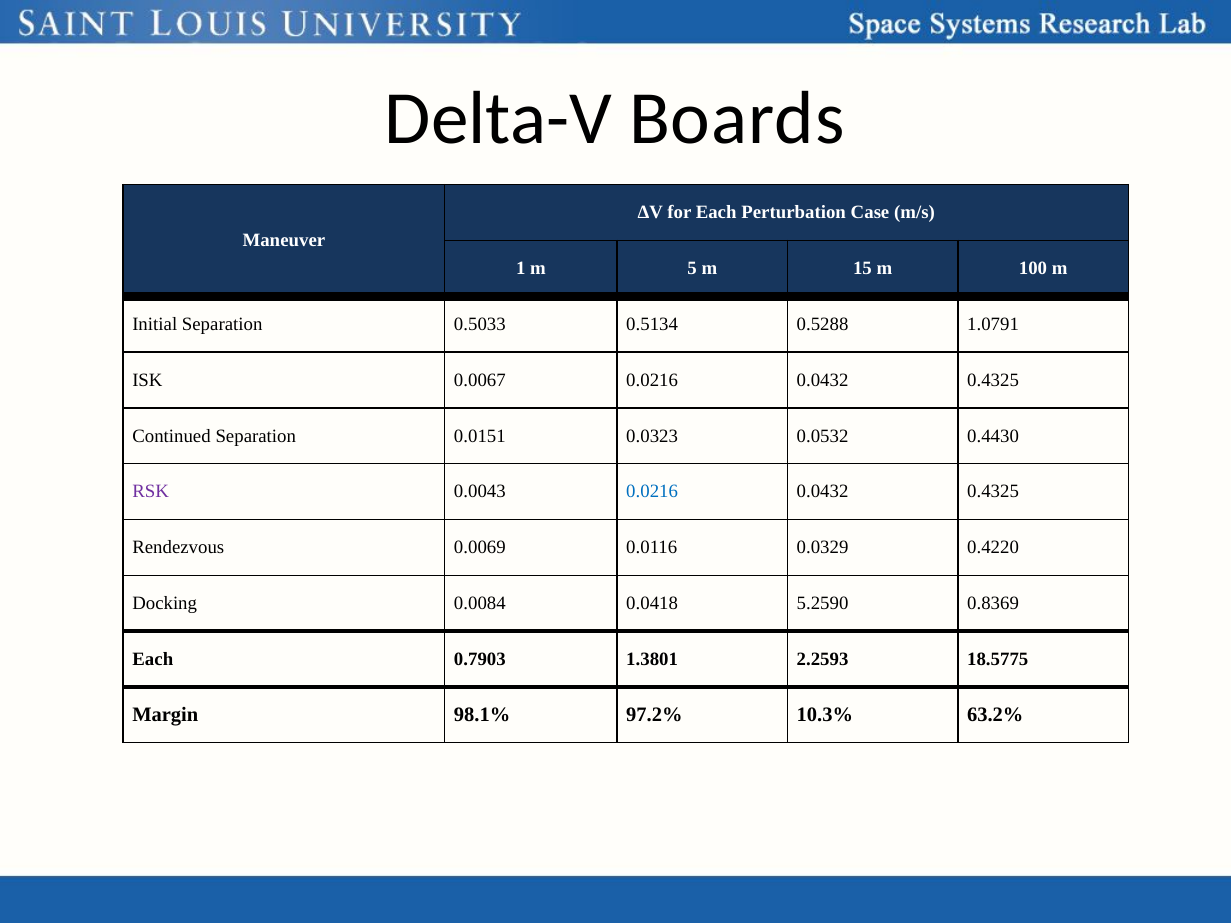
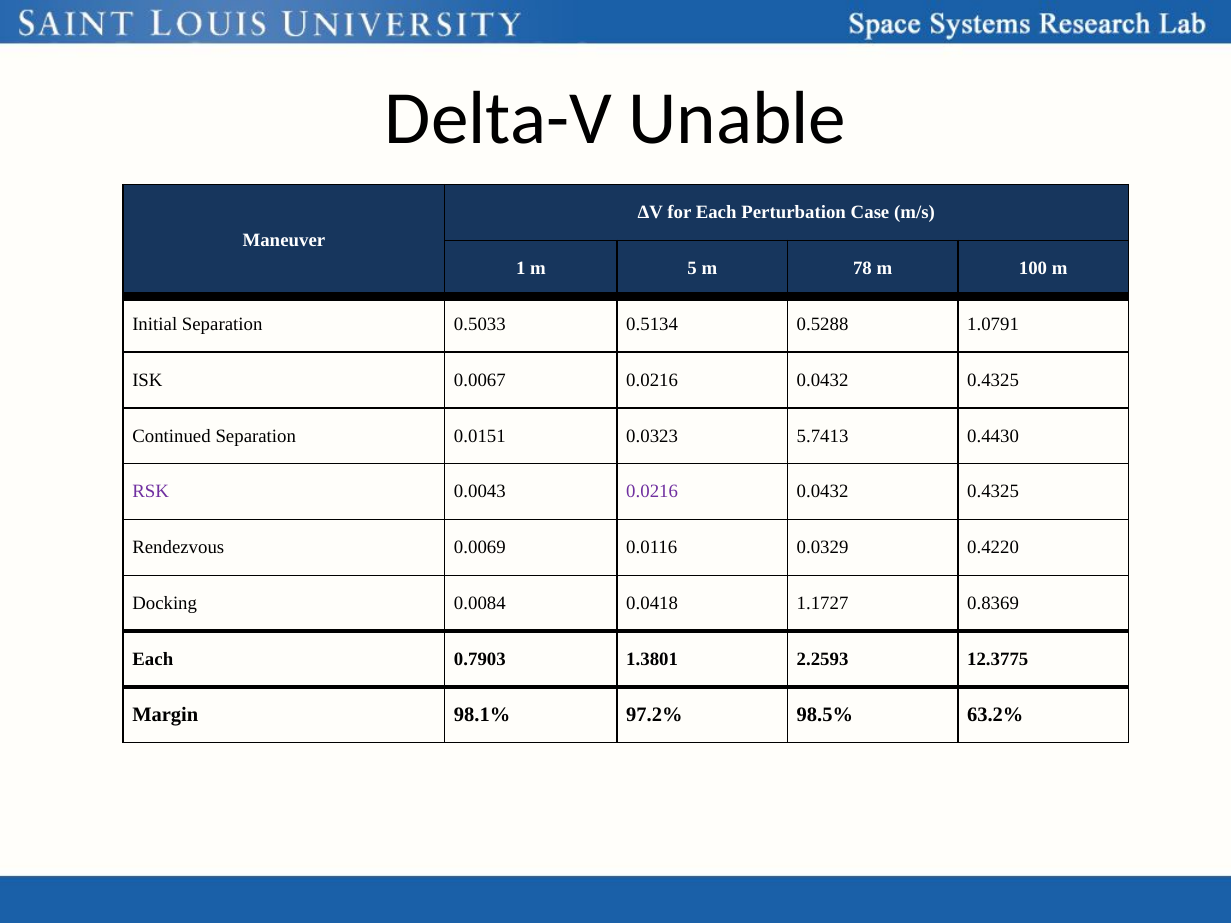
Boards: Boards -> Unable (737, 119)
15: 15 -> 78 (862, 269)
0.0532: 0.0532 -> 5.7413 (823, 436)
0.0216 colour: blue -> purple (652, 492)
5.2590: 5.2590 -> 1.1727 (823, 604)
18.5775: 18.5775 -> 12.3775 (998, 659)
10.3%: 10.3% -> 98.5% (825, 715)
